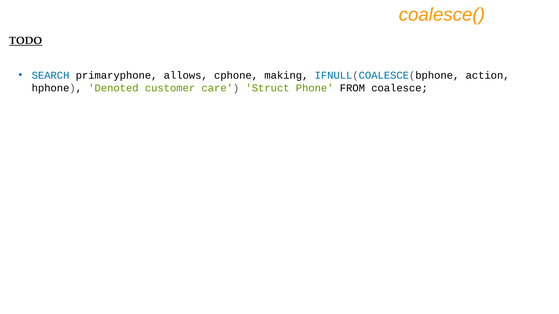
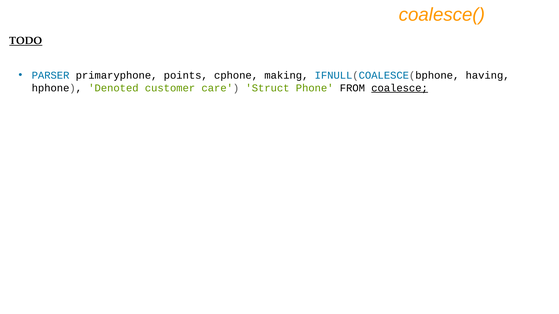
SEARCH: SEARCH -> PARSER (51, 76)
allows: allows -> points (186, 76)
action: action -> having (488, 76)
coalesce underline: none -> present (400, 88)
